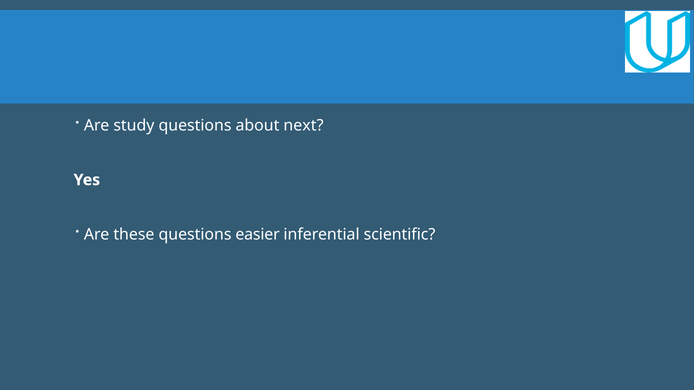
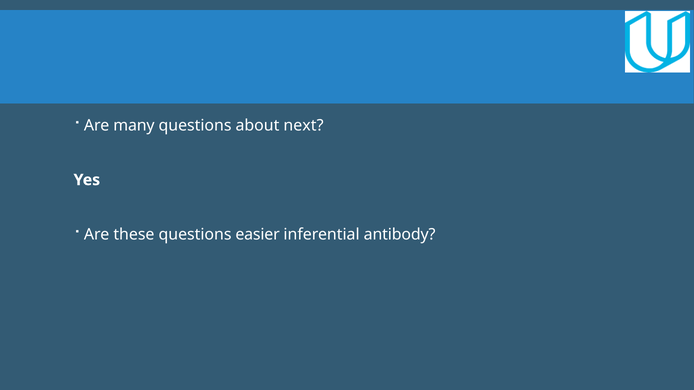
study: study -> many (134, 126)
scientific: scientific -> antibody (400, 235)
